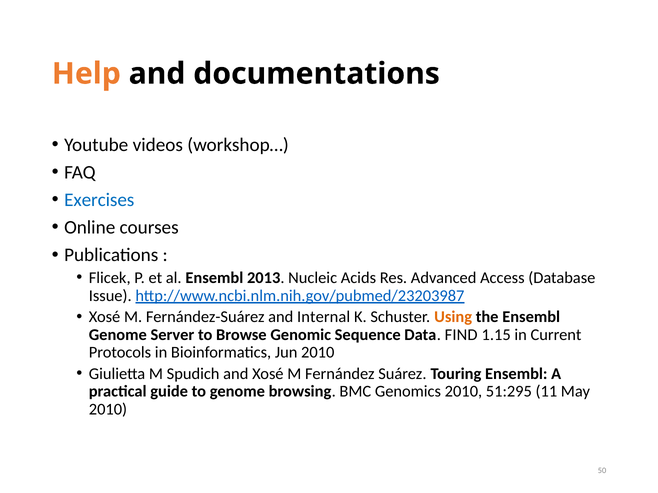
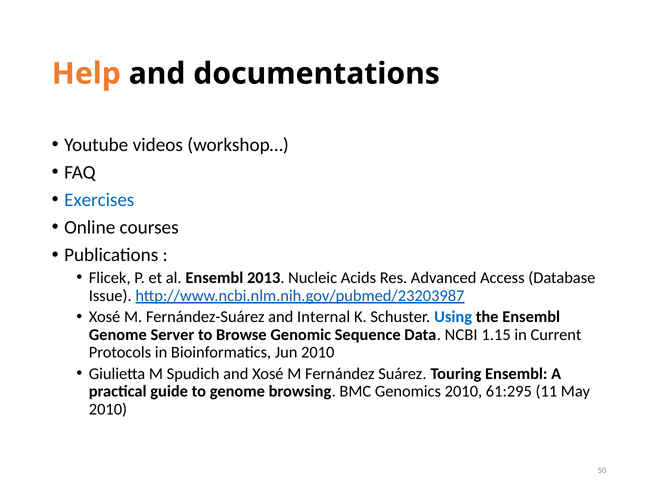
Using colour: orange -> blue (453, 317)
FIND: FIND -> NCBI (461, 335)
51:295: 51:295 -> 61:295 (509, 392)
